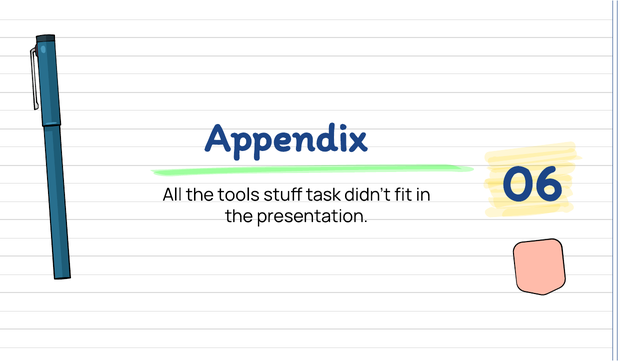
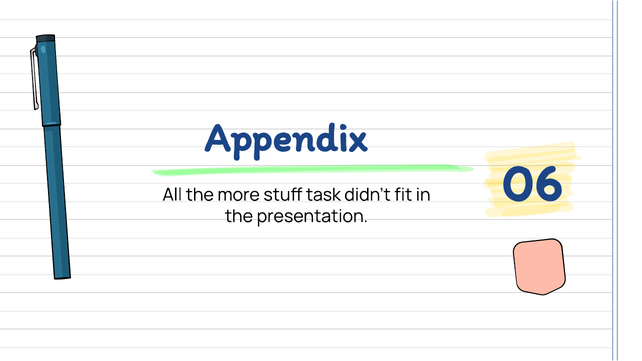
tools: tools -> more (239, 195)
